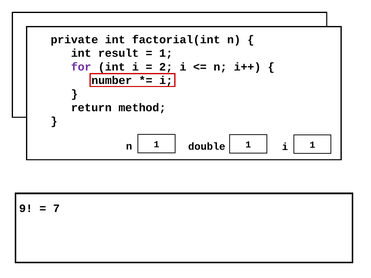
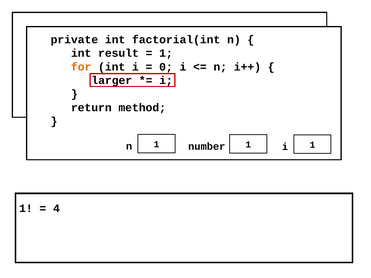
for colour: purple -> orange (81, 67)
2: 2 -> 0 (166, 67)
number: number -> larger (112, 80)
double: double -> number (207, 147)
9: 9 -> 1 (26, 209)
7: 7 -> 4 (56, 209)
